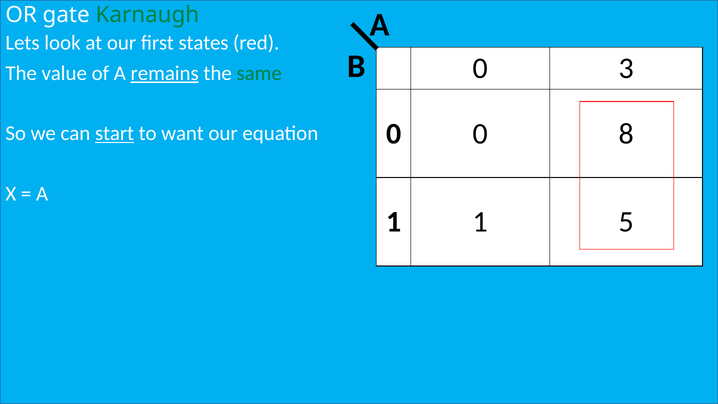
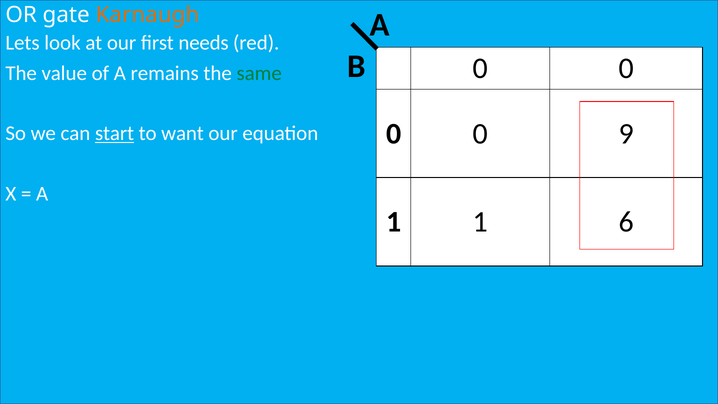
Karnaugh colour: green -> orange (147, 15)
states: states -> needs (204, 43)
3: 3 -> 0 (626, 69)
remains underline: present -> none (165, 73)
8: 8 -> 9 (626, 134)
5: 5 -> 6 (626, 222)
